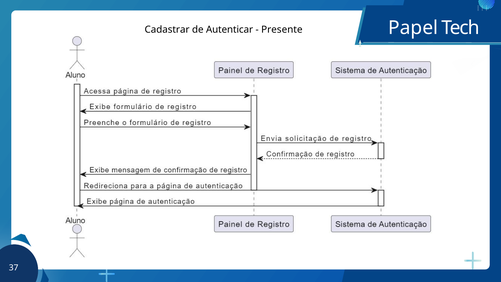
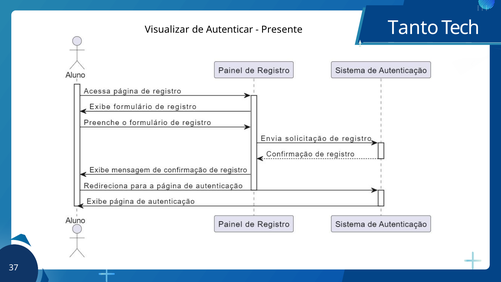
Papel: Papel -> Tanto (413, 28)
Cadastrar: Cadastrar -> Visualizar (167, 30)
